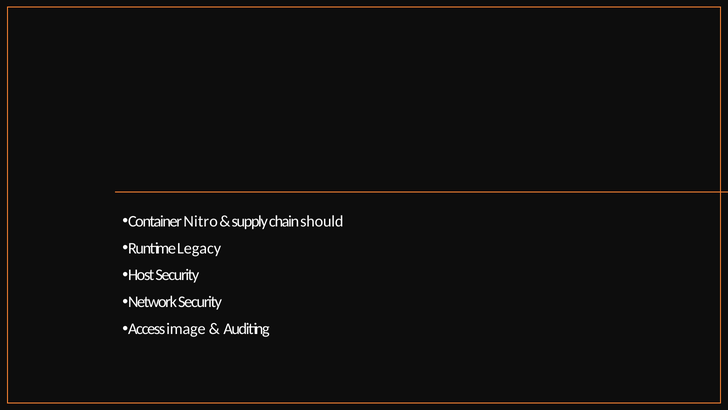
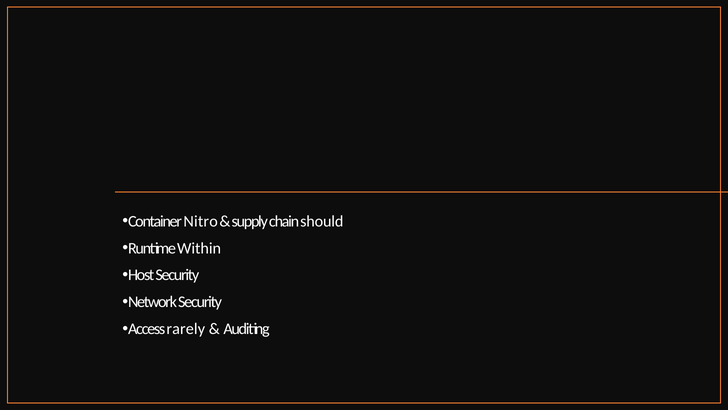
Legacy: Legacy -> Within (199, 248)
image: image -> rarely (186, 329)
